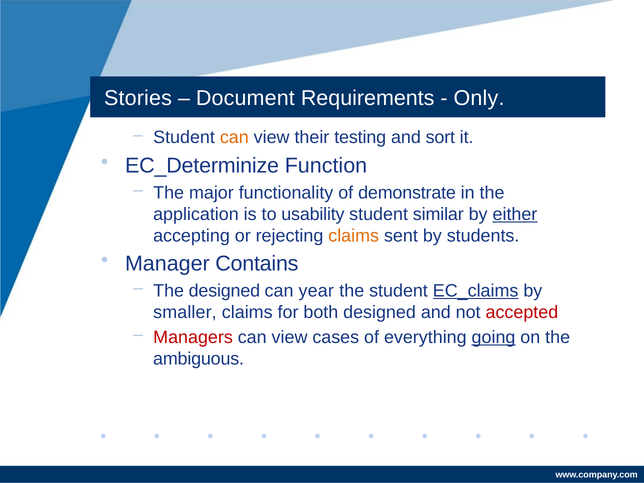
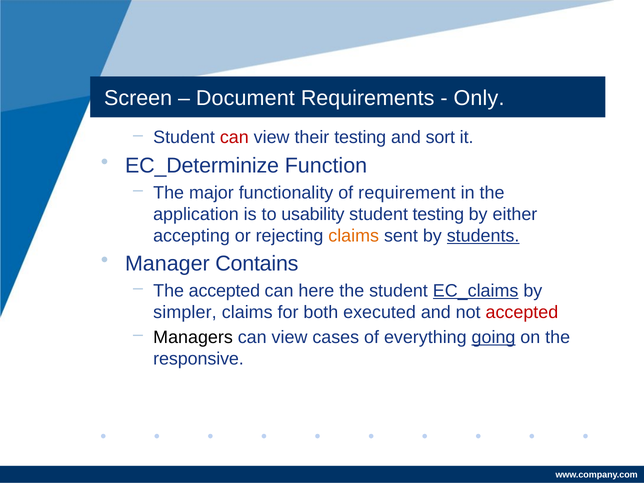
Stories: Stories -> Screen (138, 98)
can colour: orange -> red (234, 138)
demonstrate: demonstrate -> requirement (407, 193)
student similar: similar -> testing (438, 214)
either underline: present -> none (515, 214)
students underline: none -> present (483, 236)
The designed: designed -> accepted (224, 291)
year: year -> here (316, 291)
smaller: smaller -> simpler (185, 312)
both designed: designed -> executed (380, 312)
Managers colour: red -> black (193, 337)
ambiguous: ambiguous -> responsive (199, 359)
